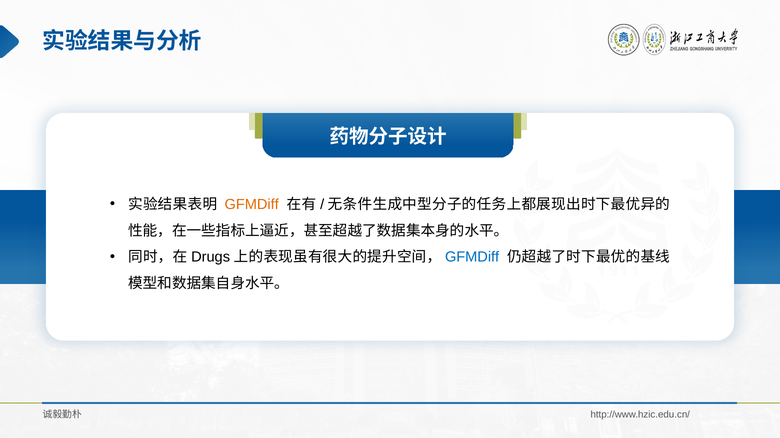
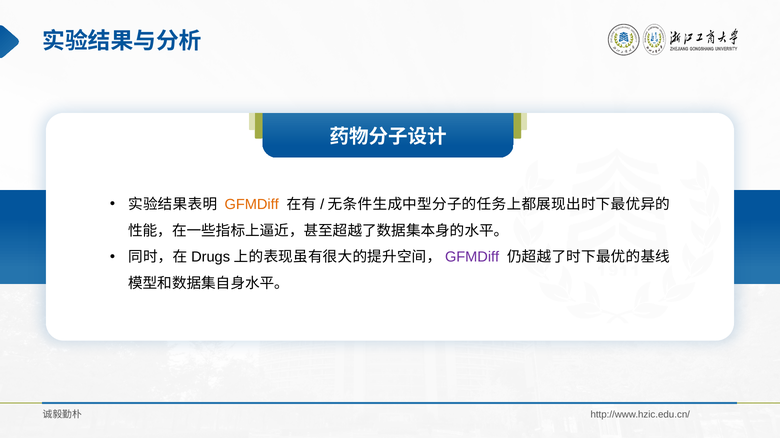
GFMDiff colour: blue -> purple (472, 257)
